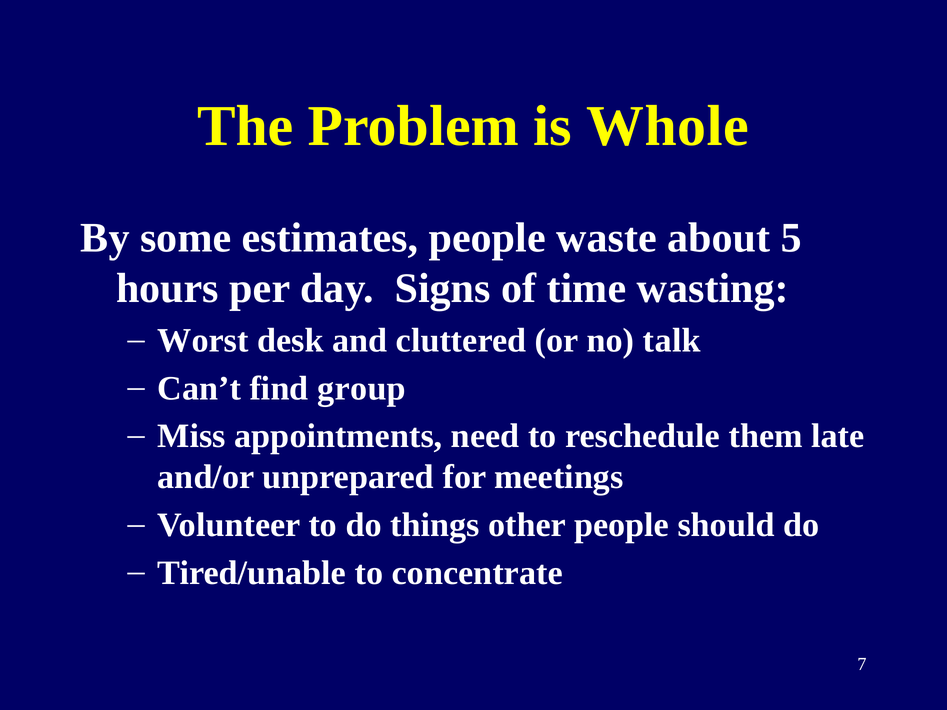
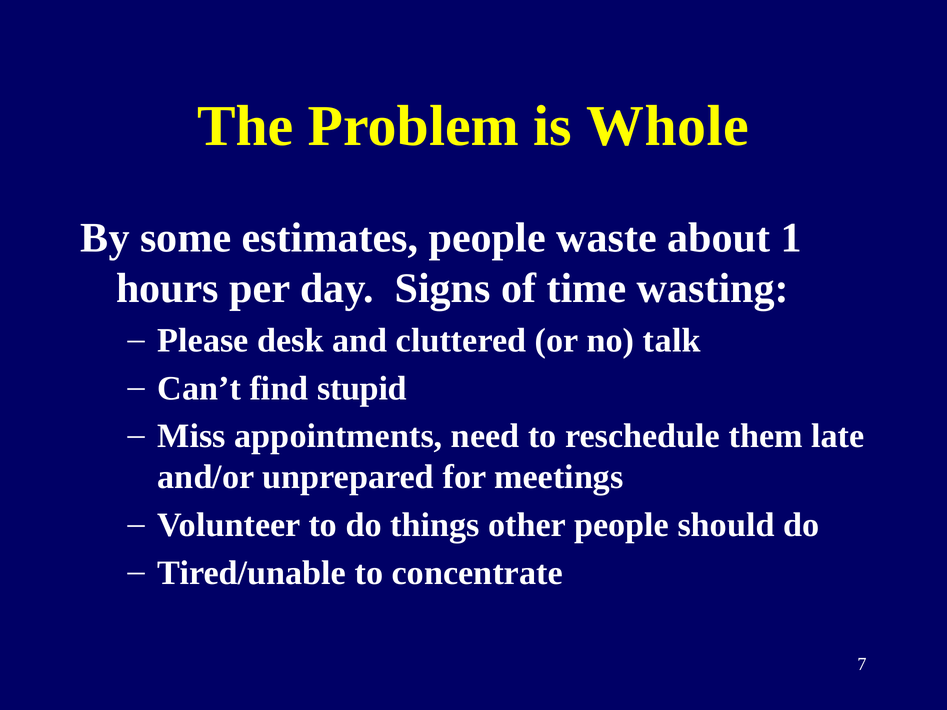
5: 5 -> 1 (791, 238)
Worst: Worst -> Please (203, 341)
group: group -> stupid (362, 389)
